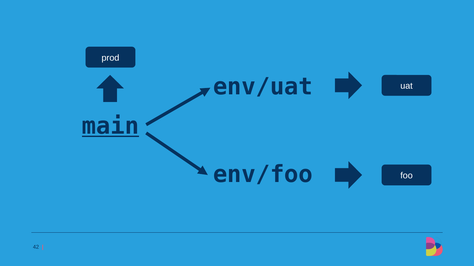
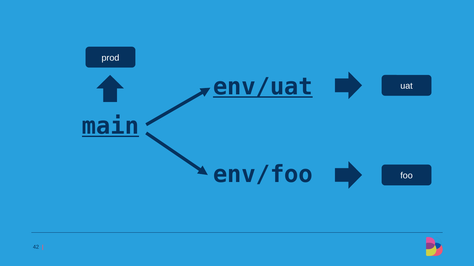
env/uat underline: none -> present (263, 87)
